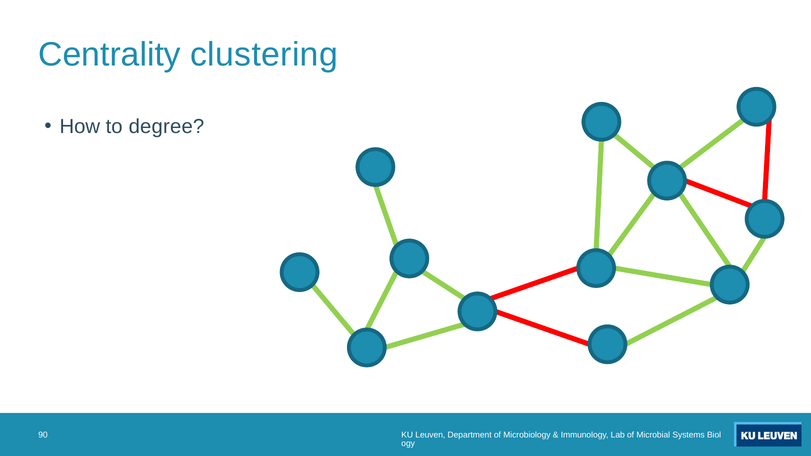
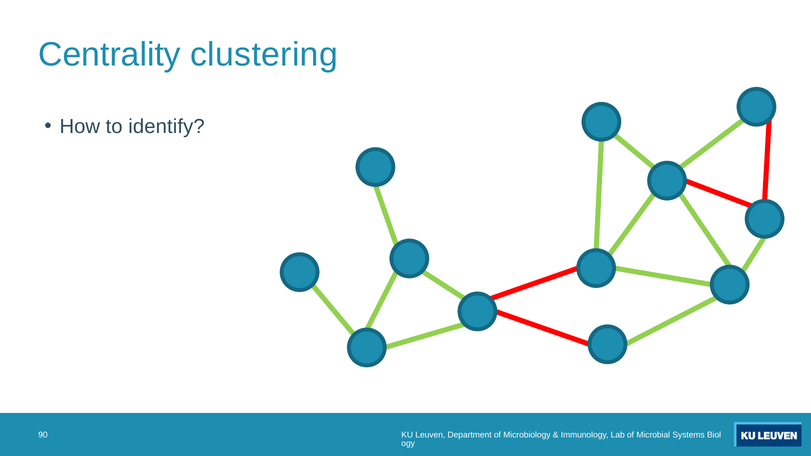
degree: degree -> identify (166, 127)
